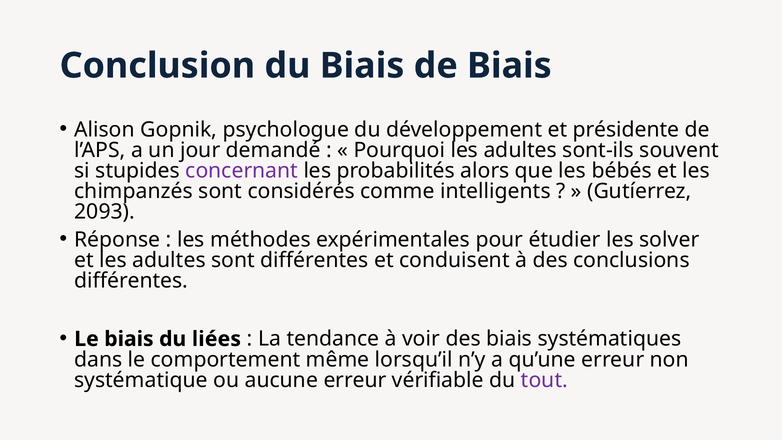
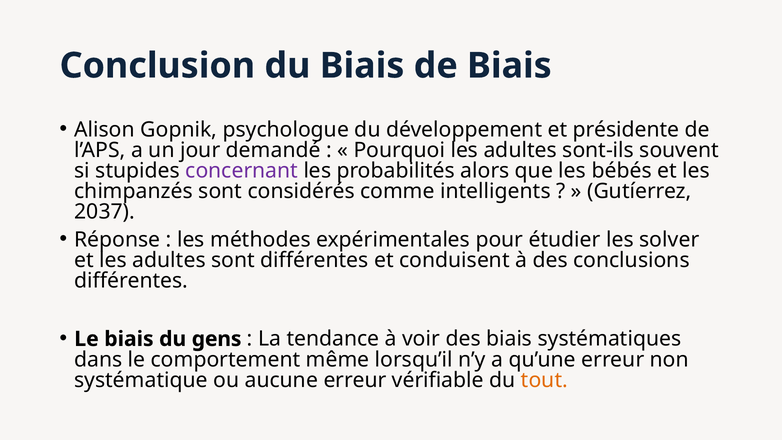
2093: 2093 -> 2037 (105, 212)
liées: liées -> gens (217, 339)
tout colour: purple -> orange (544, 380)
